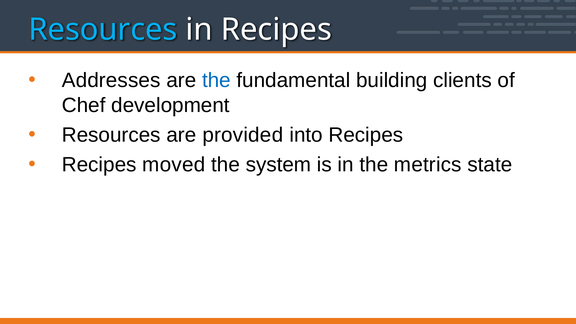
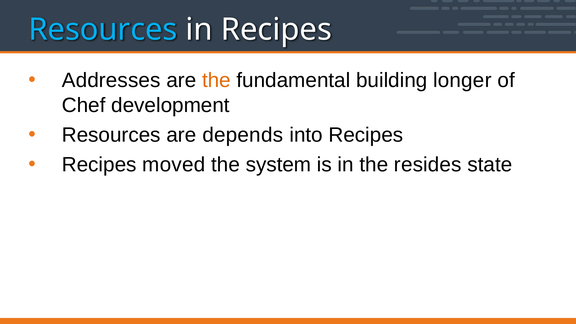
the colour: blue -> orange (216, 80)
clients: clients -> longer (462, 80)
provided: provided -> depends (243, 135)
metrics: metrics -> resides (428, 165)
